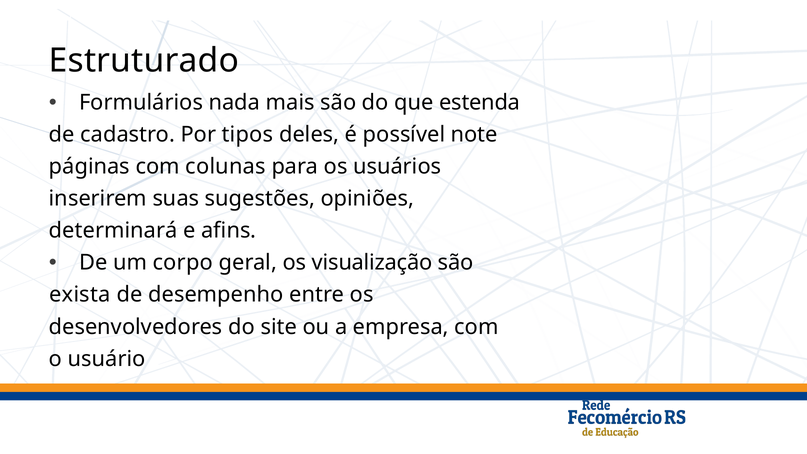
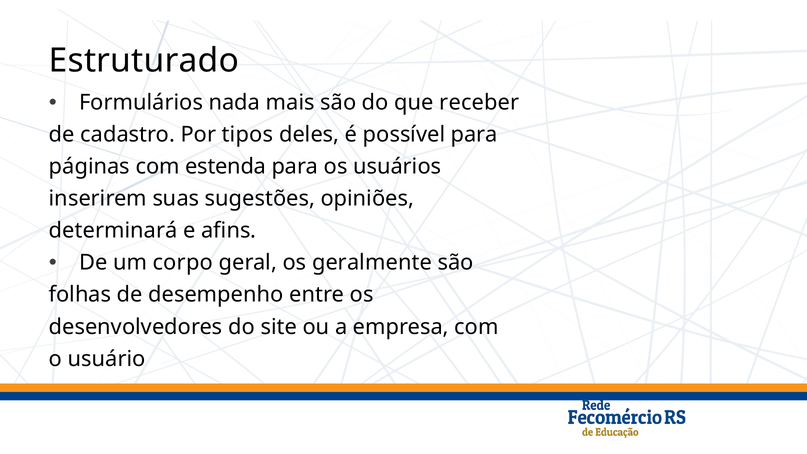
estenda: estenda -> receber (479, 103)
possível note: note -> para (474, 135)
colunas: colunas -> estenda (226, 167)
visualização: visualização -> geralmente (372, 263)
exista: exista -> folhas (80, 295)
